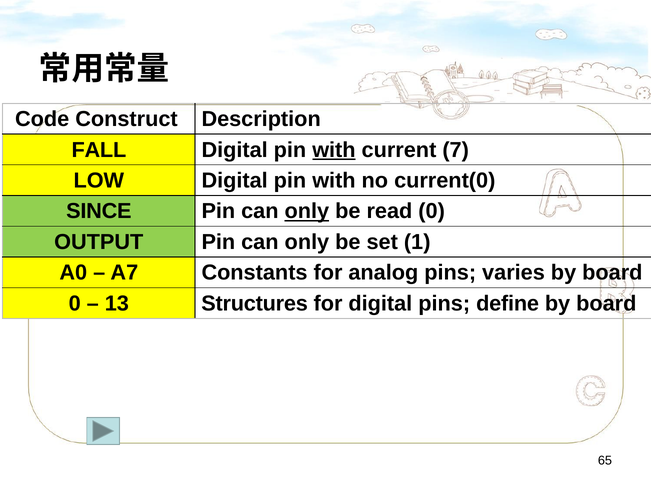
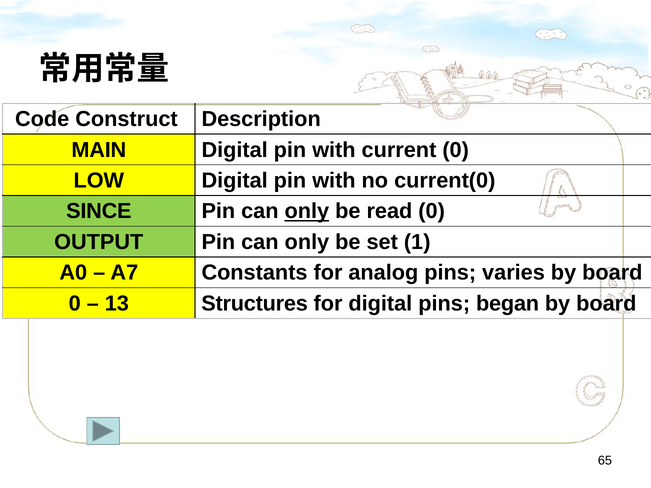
FALL: FALL -> MAIN (99, 150)
with underline: present -> none (334, 150)
current 7: 7 -> 0 (456, 150)
define: define -> began (508, 304)
